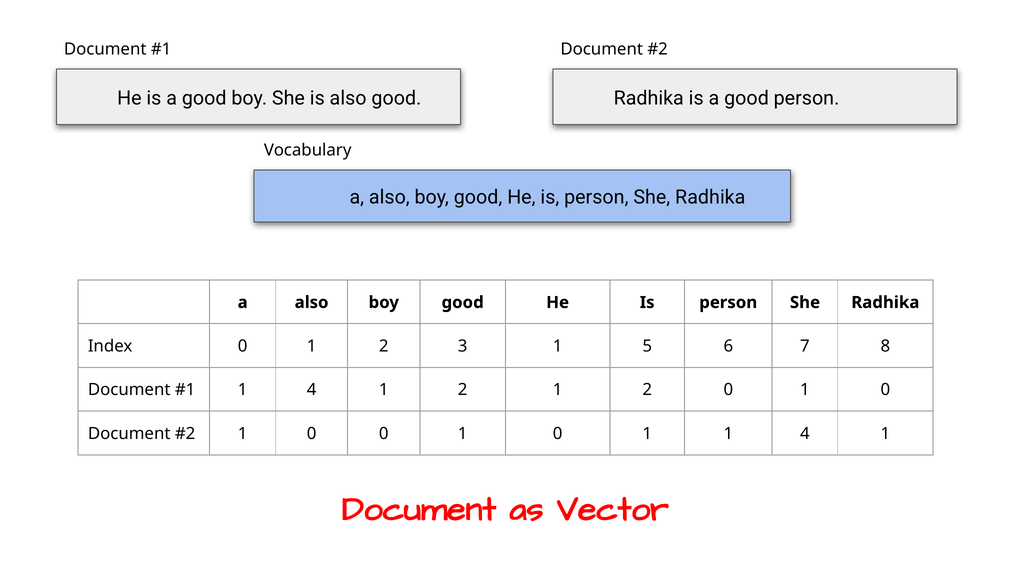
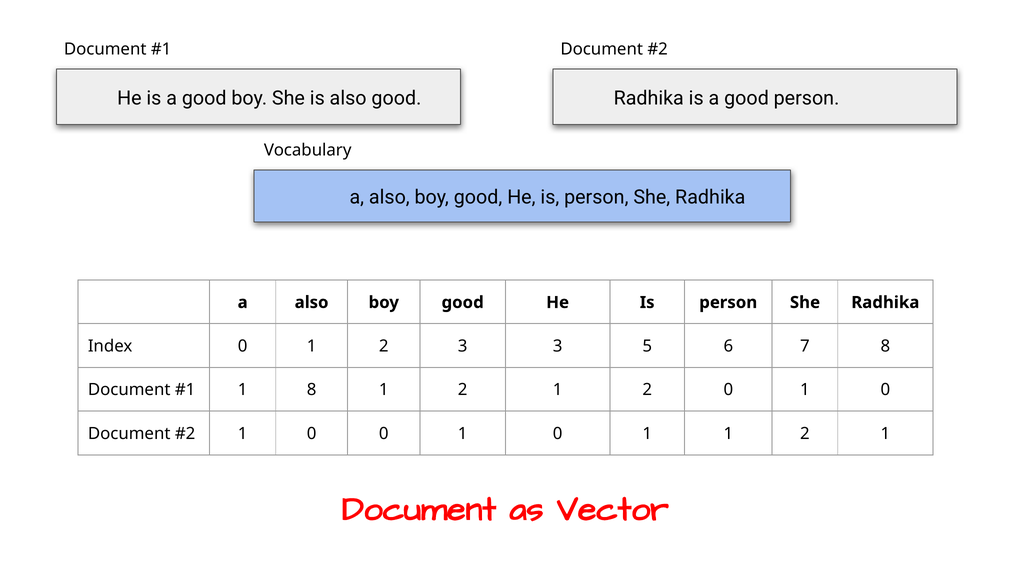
3 1: 1 -> 3 (558, 347)
4: 4 -> 8 (312, 390)
1 1 4: 4 -> 2 (805, 434)
